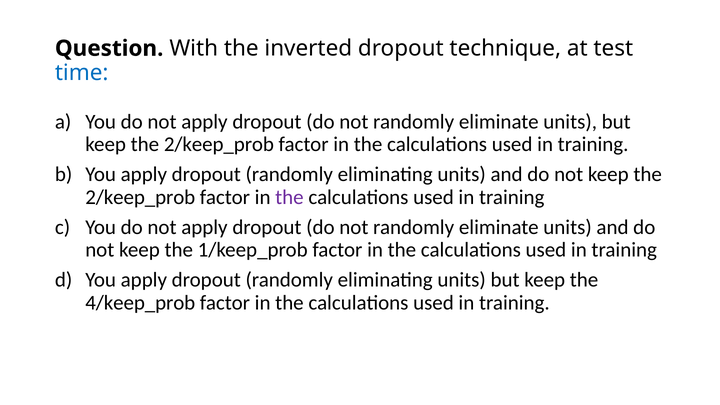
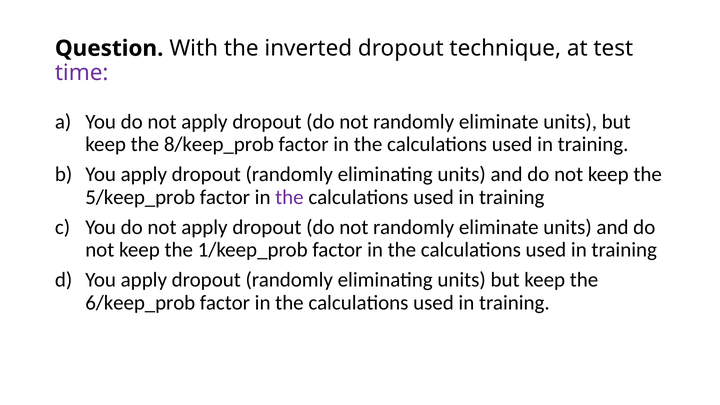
time colour: blue -> purple (82, 73)
2/keep_prob: 2/keep_prob -> 8/keep_prob (219, 144)
2/keep_prob: 2/keep_prob -> 5/keep_prob (140, 197)
4/keep_prob: 4/keep_prob -> 6/keep_prob (140, 303)
